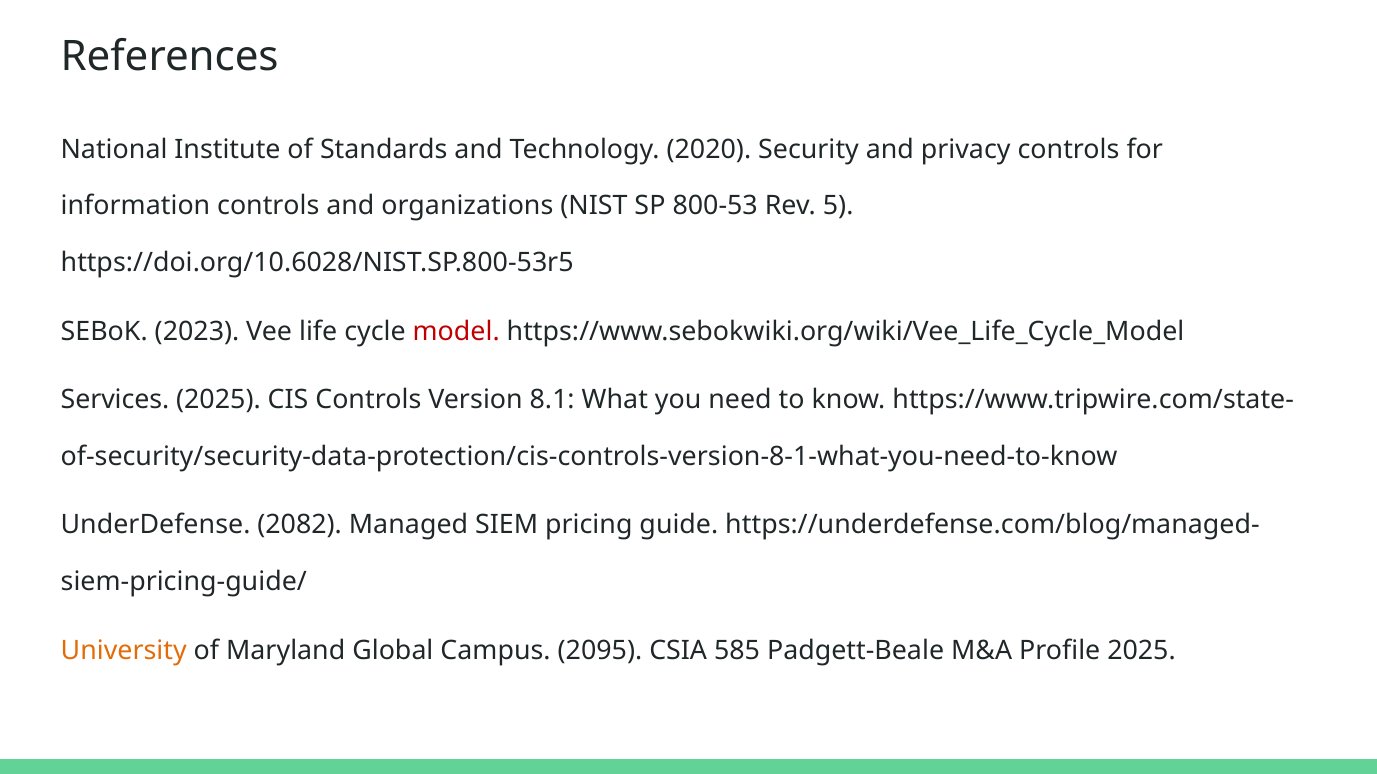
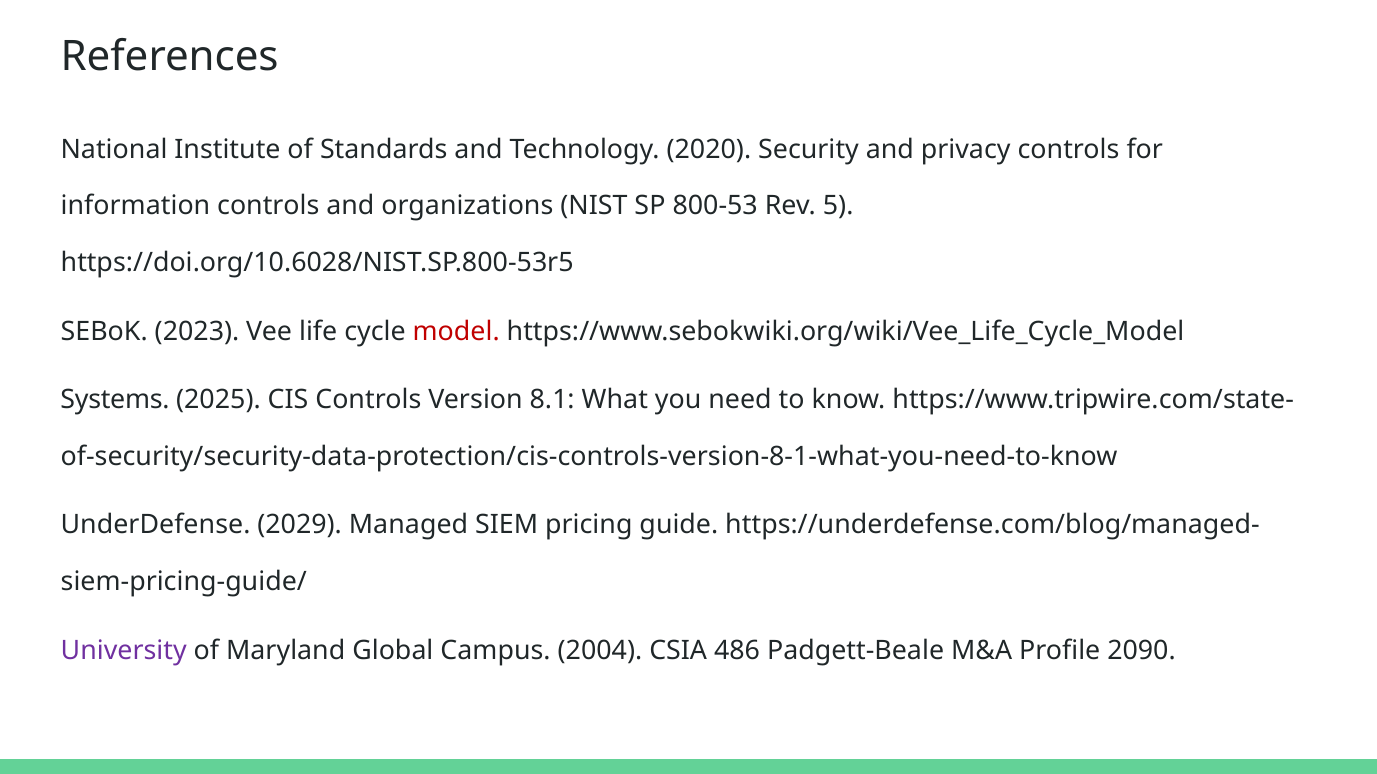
Services: Services -> Systems (115, 400)
2082: 2082 -> 2029 (300, 526)
University colour: orange -> purple (124, 651)
2095: 2095 -> 2004 (600, 651)
585: 585 -> 486 (737, 651)
Profile 2025: 2025 -> 2090 (1142, 651)
